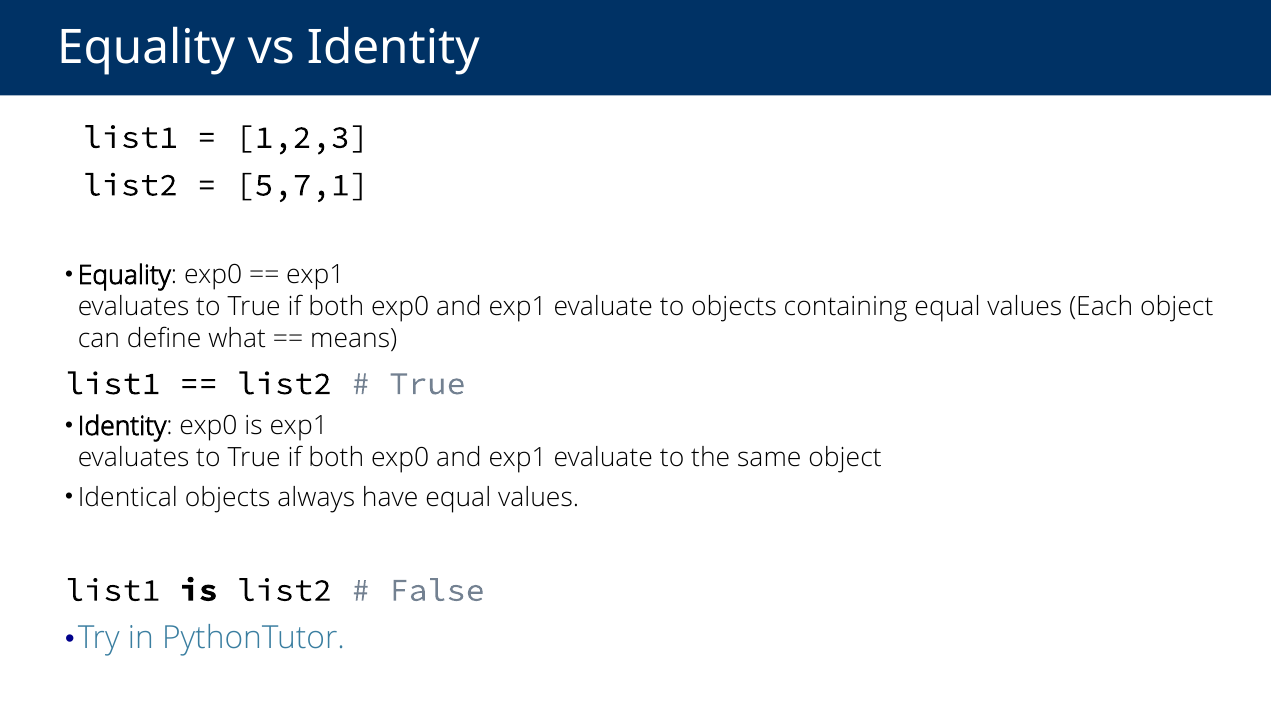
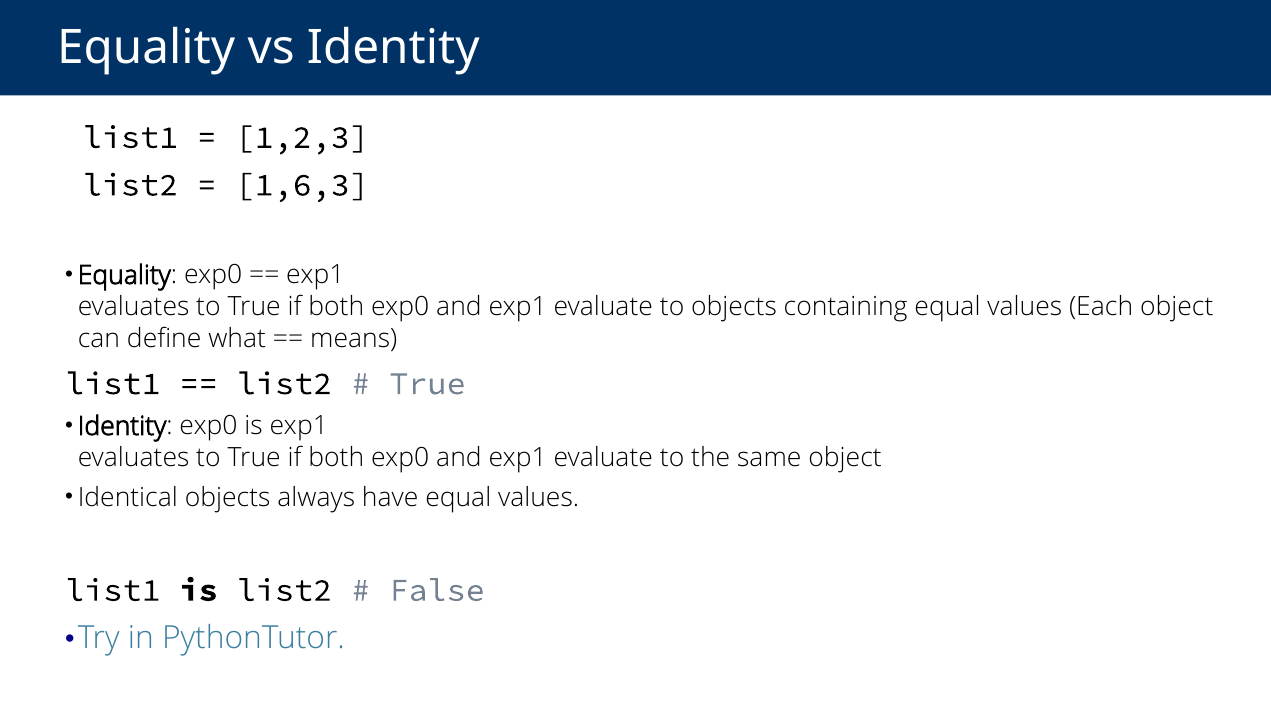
5,7,1: 5,7,1 -> 1,6,3 (302, 185)
